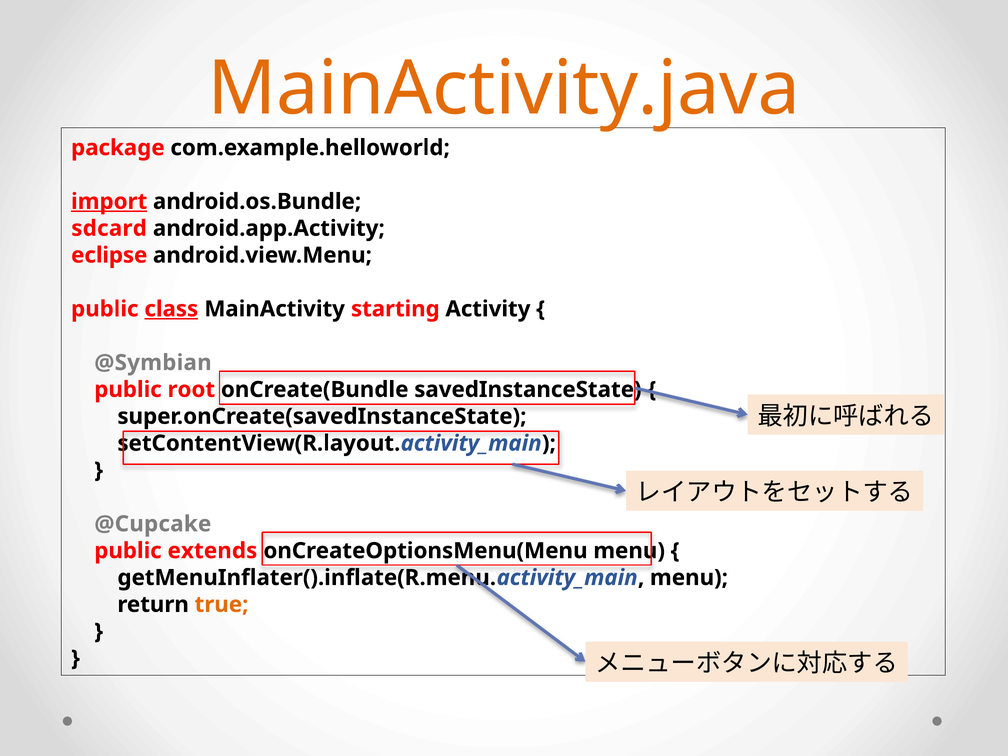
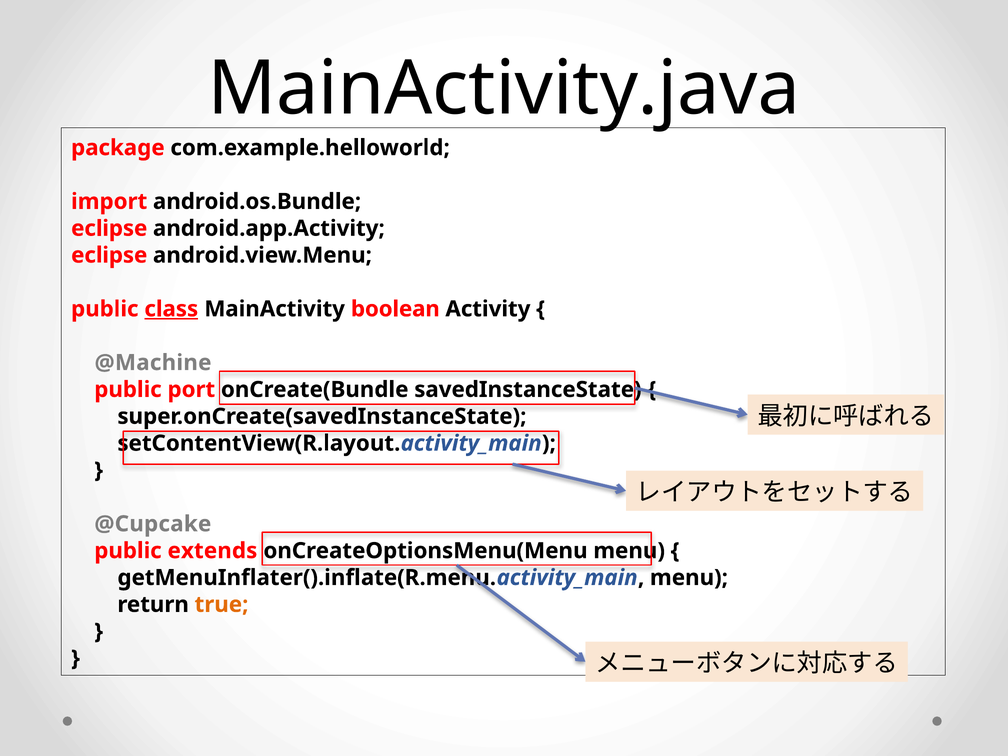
MainActivity.java colour: orange -> black (504, 89)
import underline: present -> none (109, 202)
sdcard: sdcard -> eclipse (109, 228)
starting: starting -> boolean (395, 309)
@Symbian: @Symbian -> @Machine (153, 363)
root: root -> port (191, 390)
